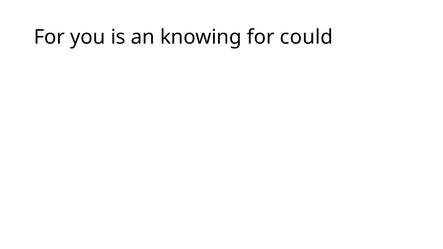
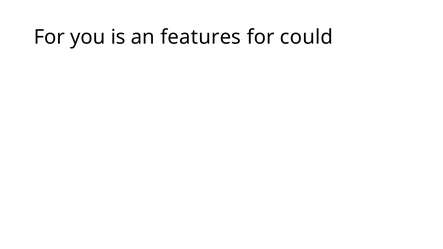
knowing: knowing -> features (201, 37)
